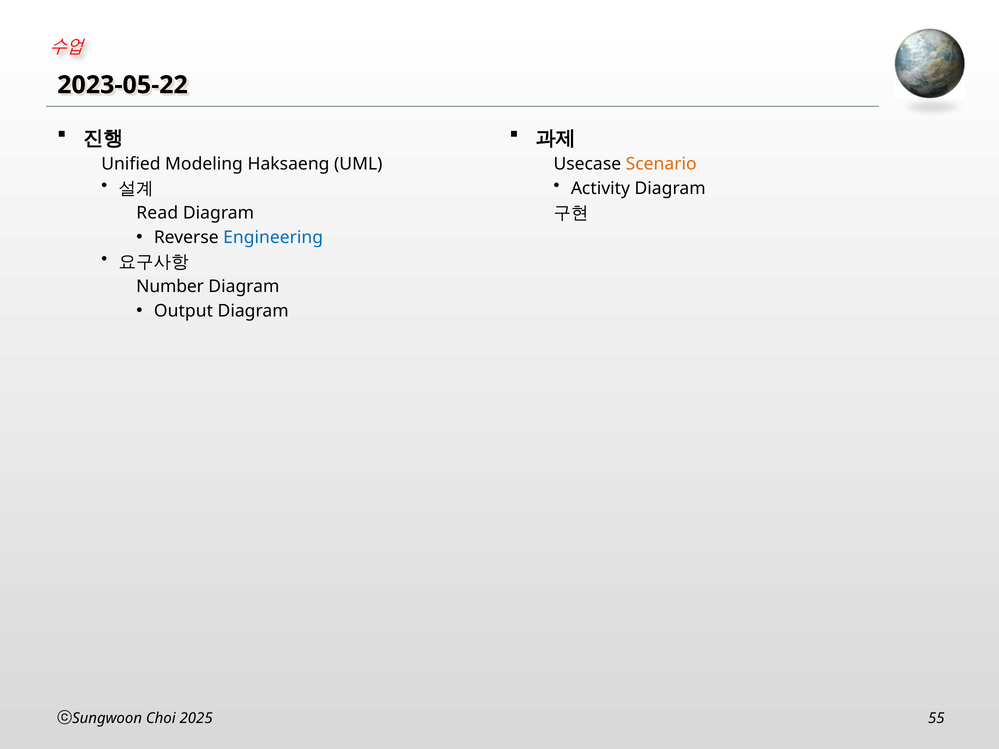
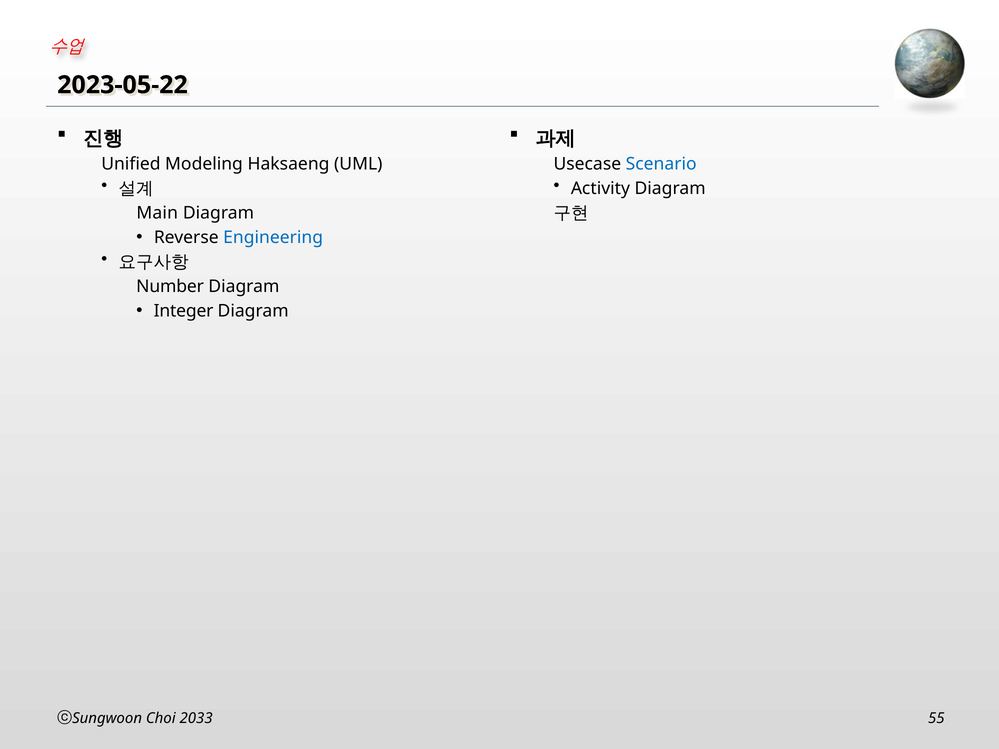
Scenario colour: orange -> blue (661, 164)
Read: Read -> Main (157, 213)
Output: Output -> Integer (184, 311)
2025: 2025 -> 2033 (196, 719)
